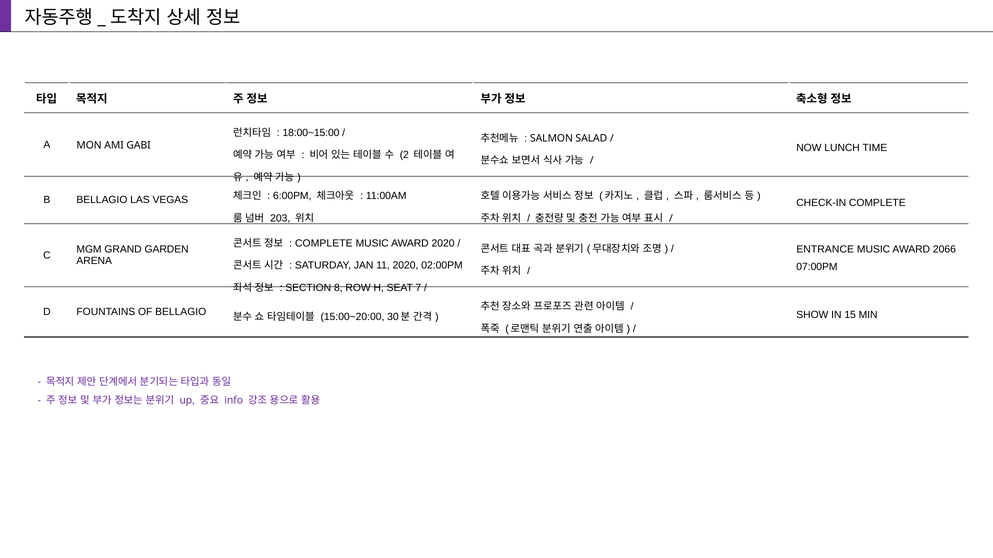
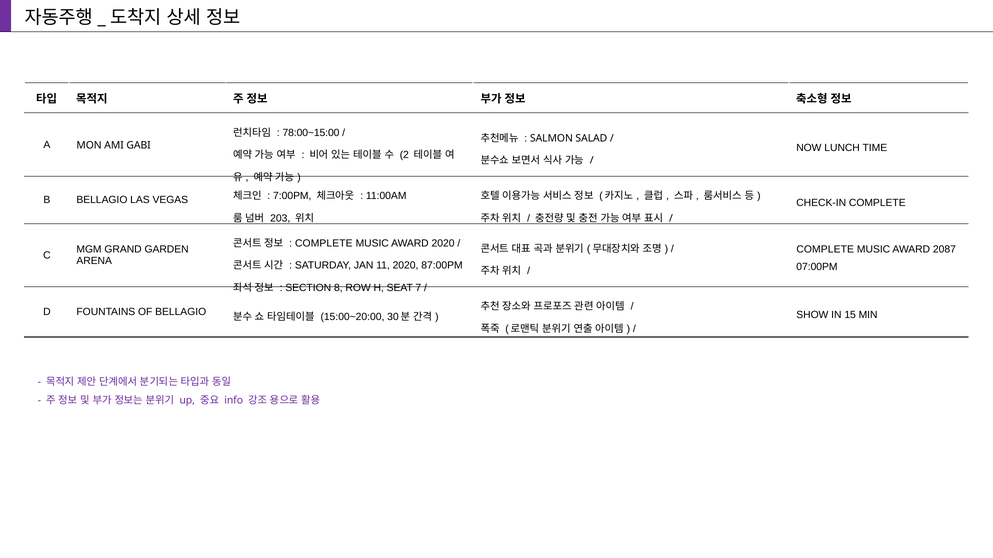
18:00~15:00: 18:00~15:00 -> 78:00~15:00 (311, 133)
6:00PM: 6:00PM -> 7:00PM (292, 196)
ENTRANCE: ENTRANCE -> COMPLETE (825, 250)
2066: 2066 -> 2087 (944, 250)
02:00PM: 02:00PM -> 87:00PM (442, 266)
